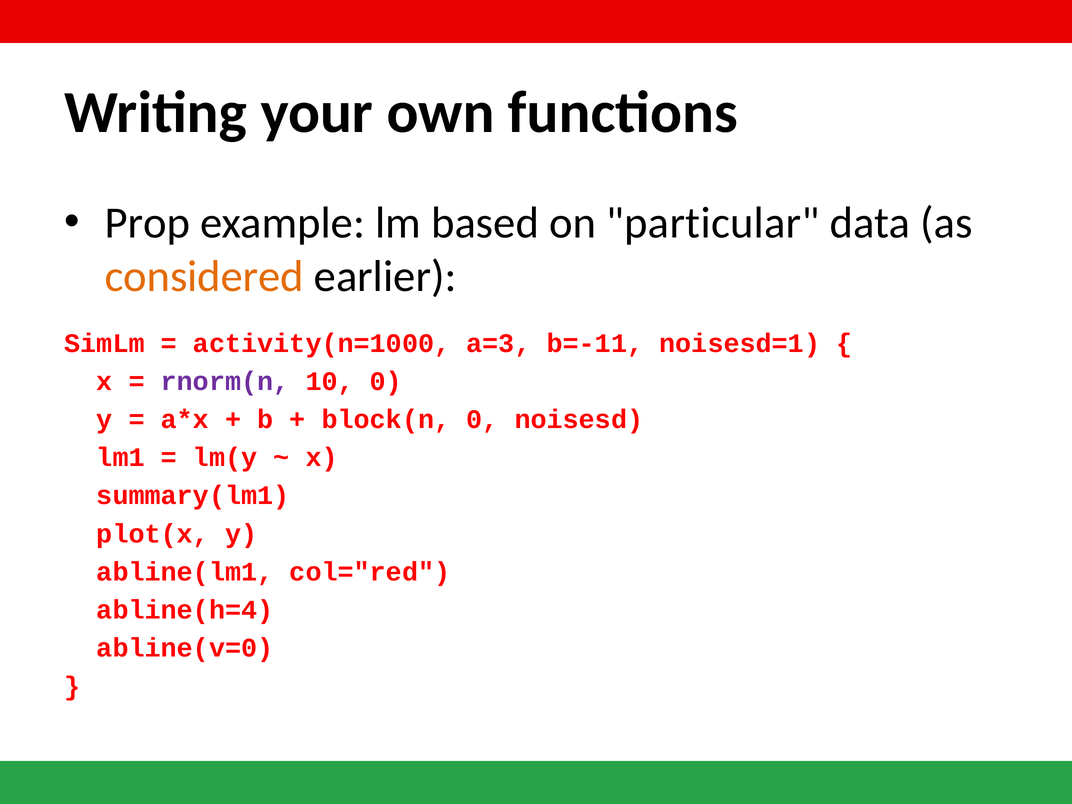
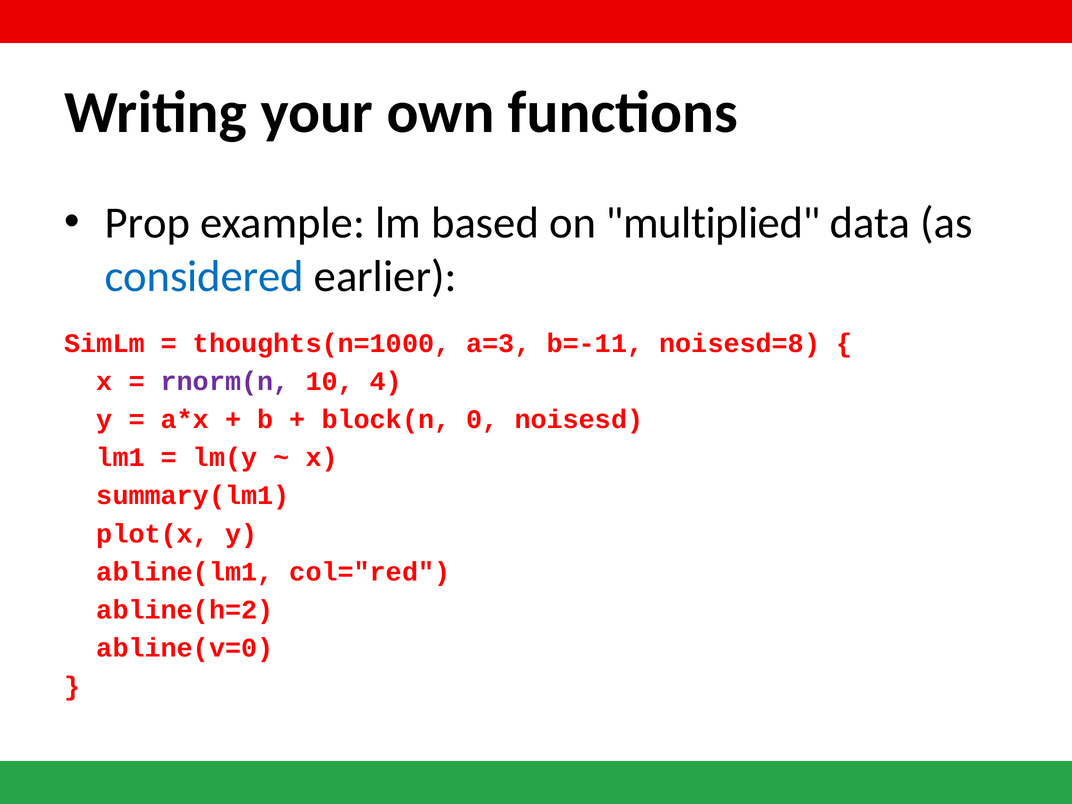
particular: particular -> multiplied (713, 223)
considered colour: orange -> blue (204, 276)
activity(n=1000: activity(n=1000 -> thoughts(n=1000 (322, 343)
noisesd=1: noisesd=1 -> noisesd=8 (740, 343)
10 0: 0 -> 4 (386, 381)
abline(h=4: abline(h=4 -> abline(h=2 (185, 610)
